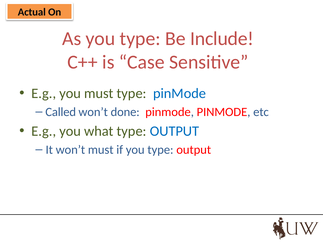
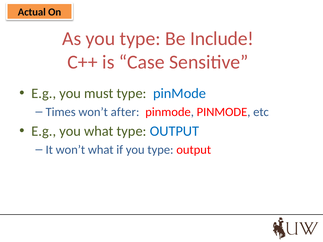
Called: Called -> Times (61, 112)
done: done -> after (125, 112)
won’t must: must -> what (101, 150)
